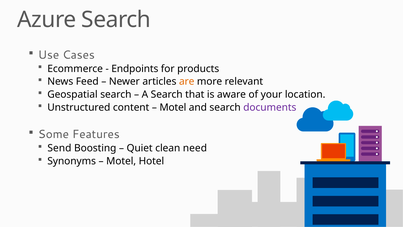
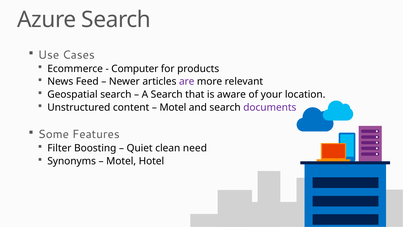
Endpoints: Endpoints -> Computer (135, 69)
are colour: orange -> purple (187, 81)
Send: Send -> Filter (59, 148)
